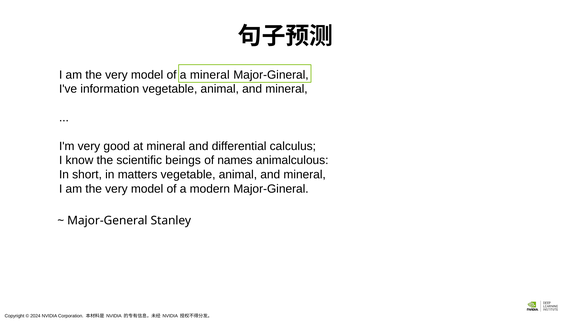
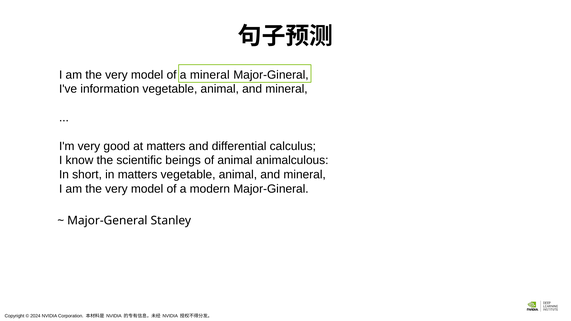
at mineral: mineral -> matters (166, 146)
of names: names -> animal (235, 160)
